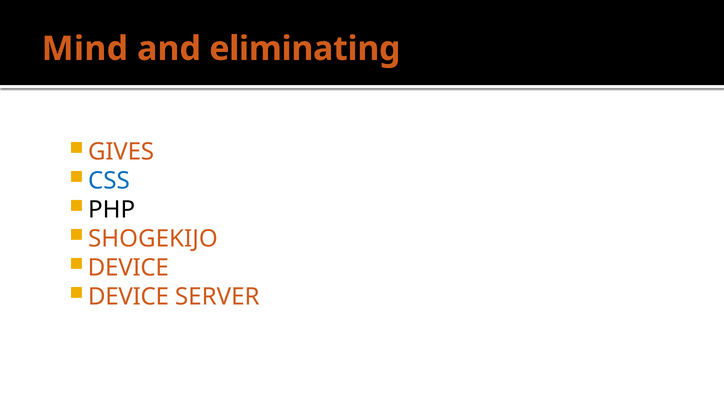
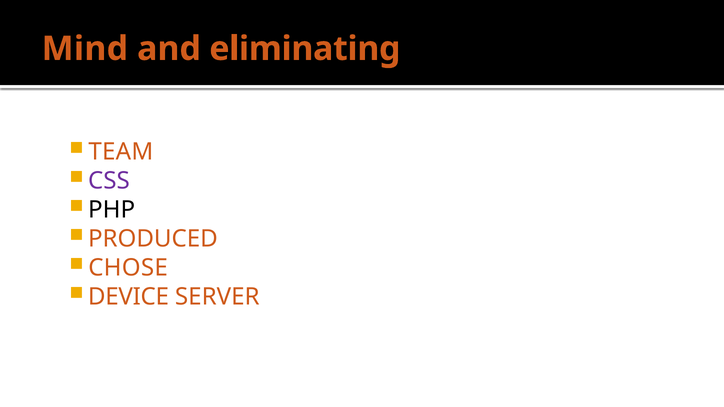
GIVES: GIVES -> TEAM (121, 152)
CSS colour: blue -> purple (109, 181)
SHOGEKIJO: SHOGEKIJO -> PRODUCED (153, 239)
DEVICE: DEVICE -> CHOSE (128, 268)
